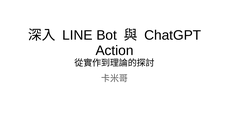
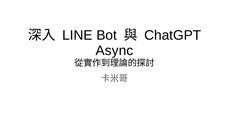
Action: Action -> Async (114, 50)
